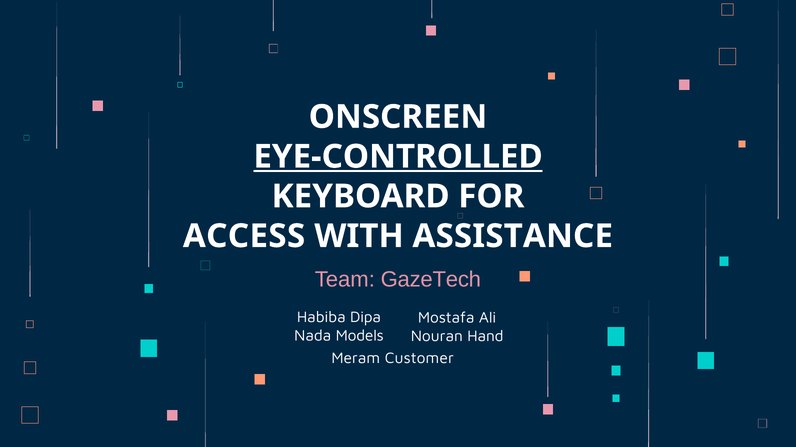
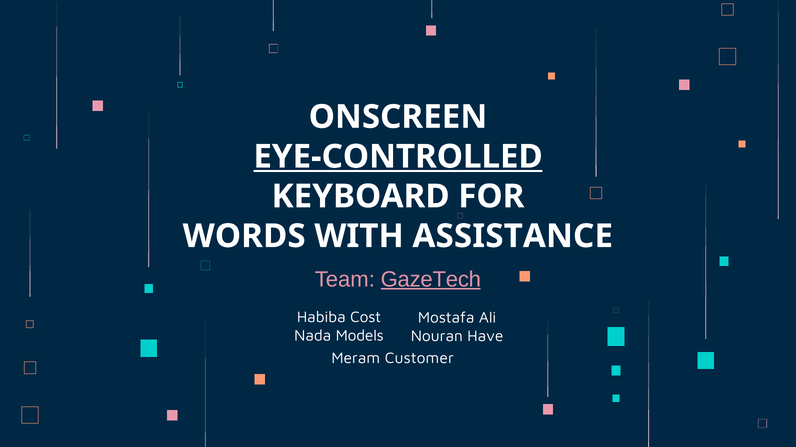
ACCESS: ACCESS -> WORDS (244, 237)
GazeTech underline: none -> present (431, 280)
Dipa: Dipa -> Cost (366, 318)
Hand: Hand -> Have (485, 337)
